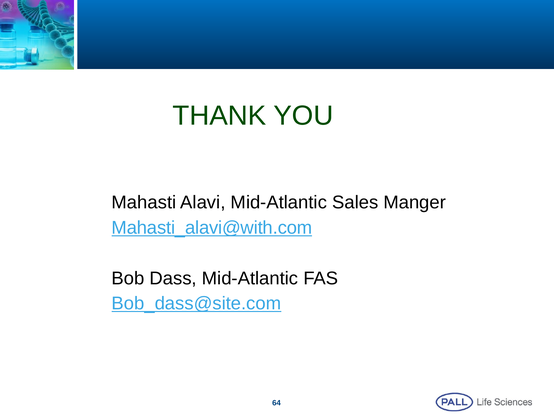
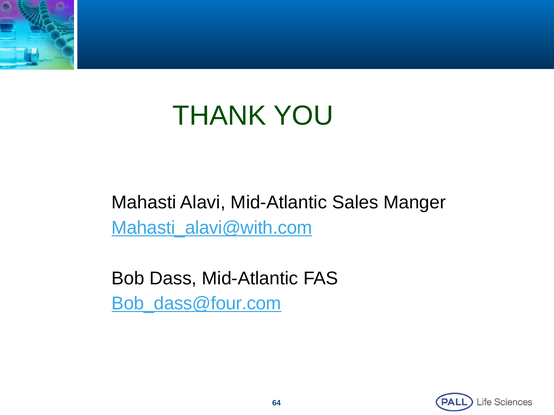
Bob_dass@site.com: Bob_dass@site.com -> Bob_dass@four.com (196, 304)
